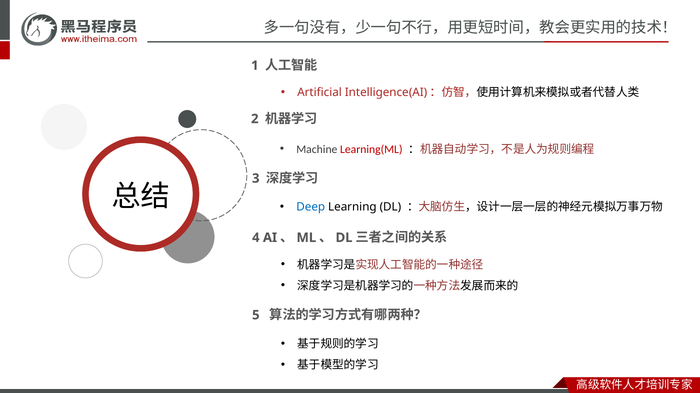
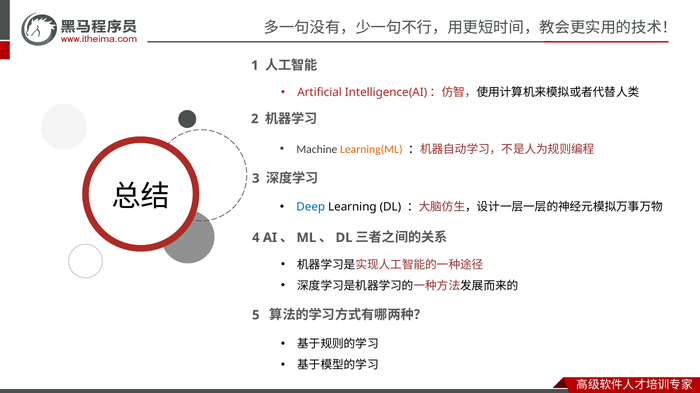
Learning(ML colour: red -> orange (371, 149)
